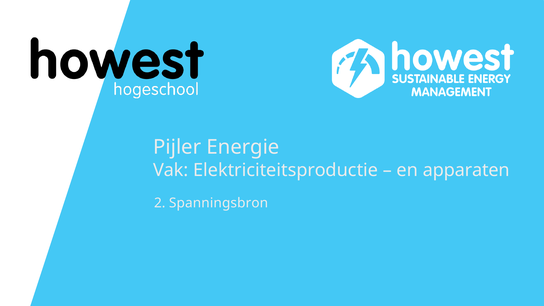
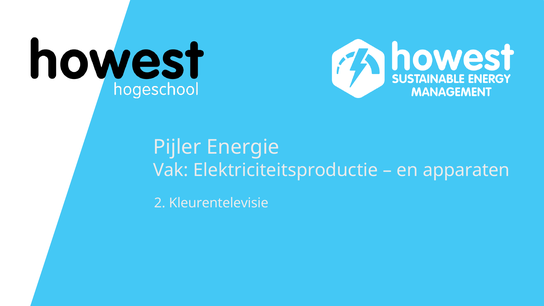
Spanningsbron: Spanningsbron -> Kleurentelevisie (219, 203)
